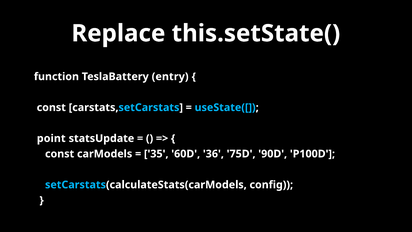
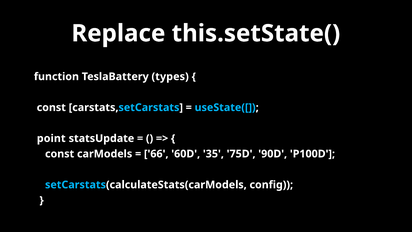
entry: entry -> types (170, 77)
35: 35 -> 66 (156, 154)
36: 36 -> 35 (213, 154)
